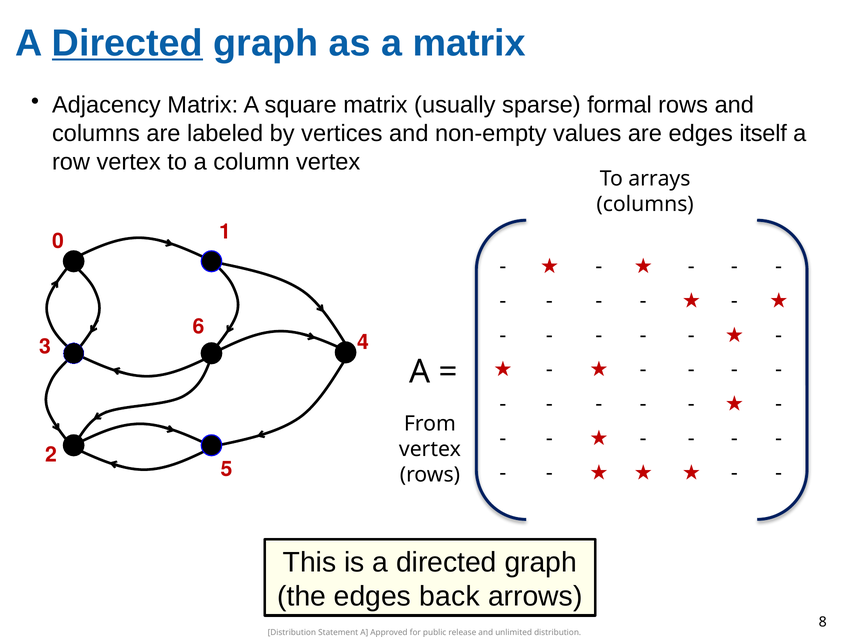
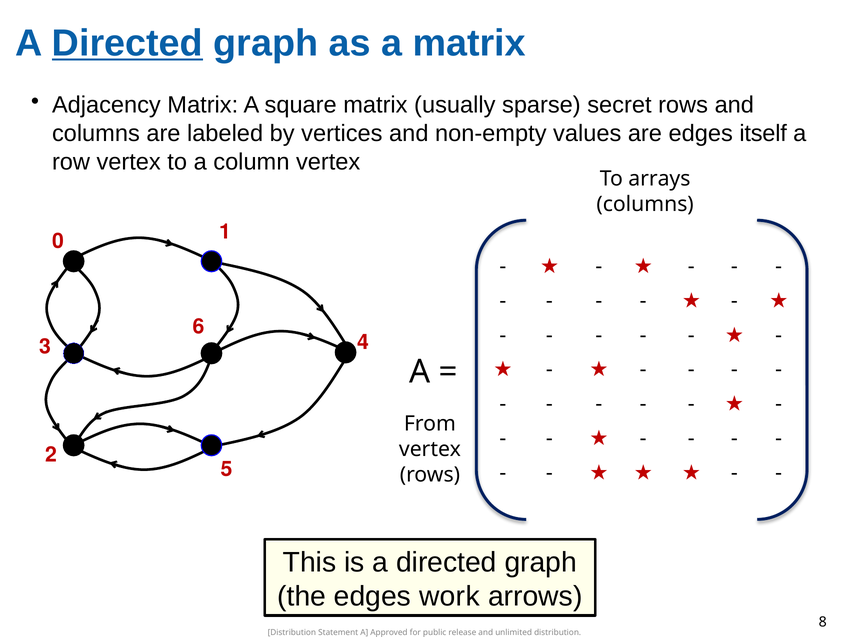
formal: formal -> secret (619, 105)
back: back -> work (449, 596)
